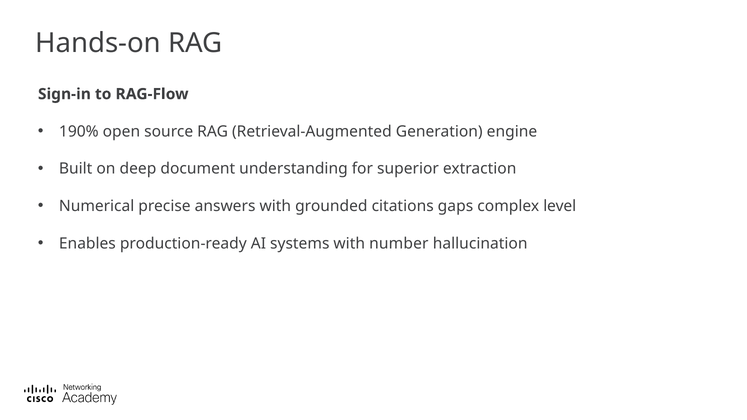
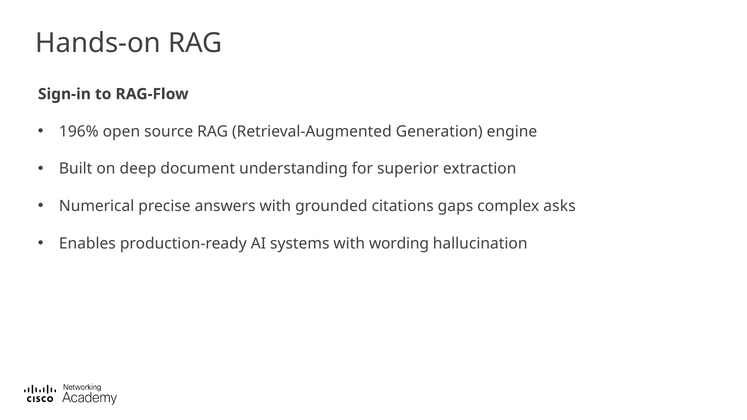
190%: 190% -> 196% (79, 132)
level: level -> asks (560, 206)
number: number -> wording (399, 244)
